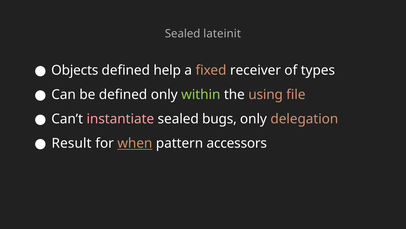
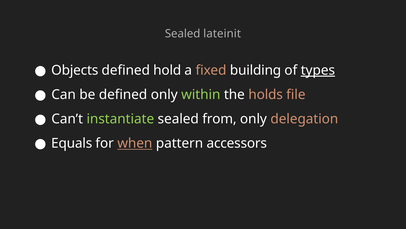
help: help -> hold (167, 70)
receiver: receiver -> building (256, 70)
types underline: none -> present (318, 70)
using: using -> holds (266, 95)
instantiate colour: pink -> light green (120, 119)
bugs: bugs -> from (219, 119)
Result: Result -> Equals (72, 143)
